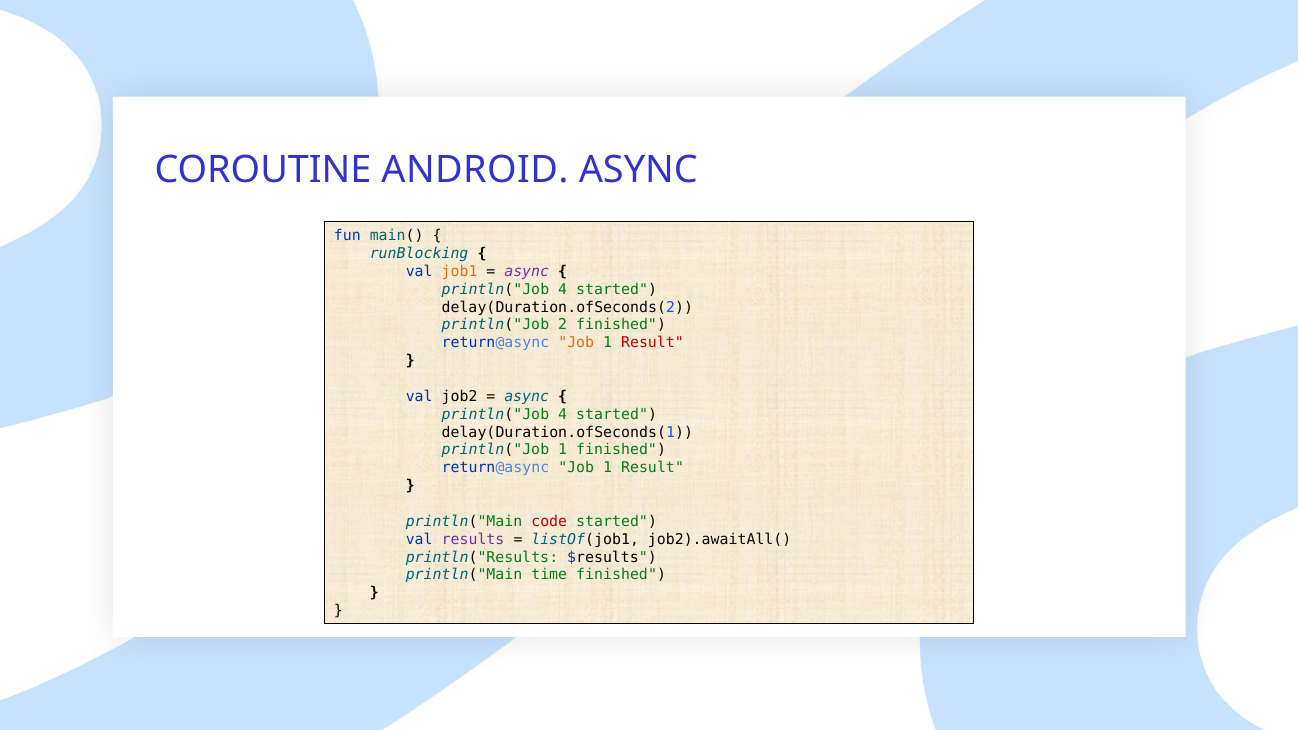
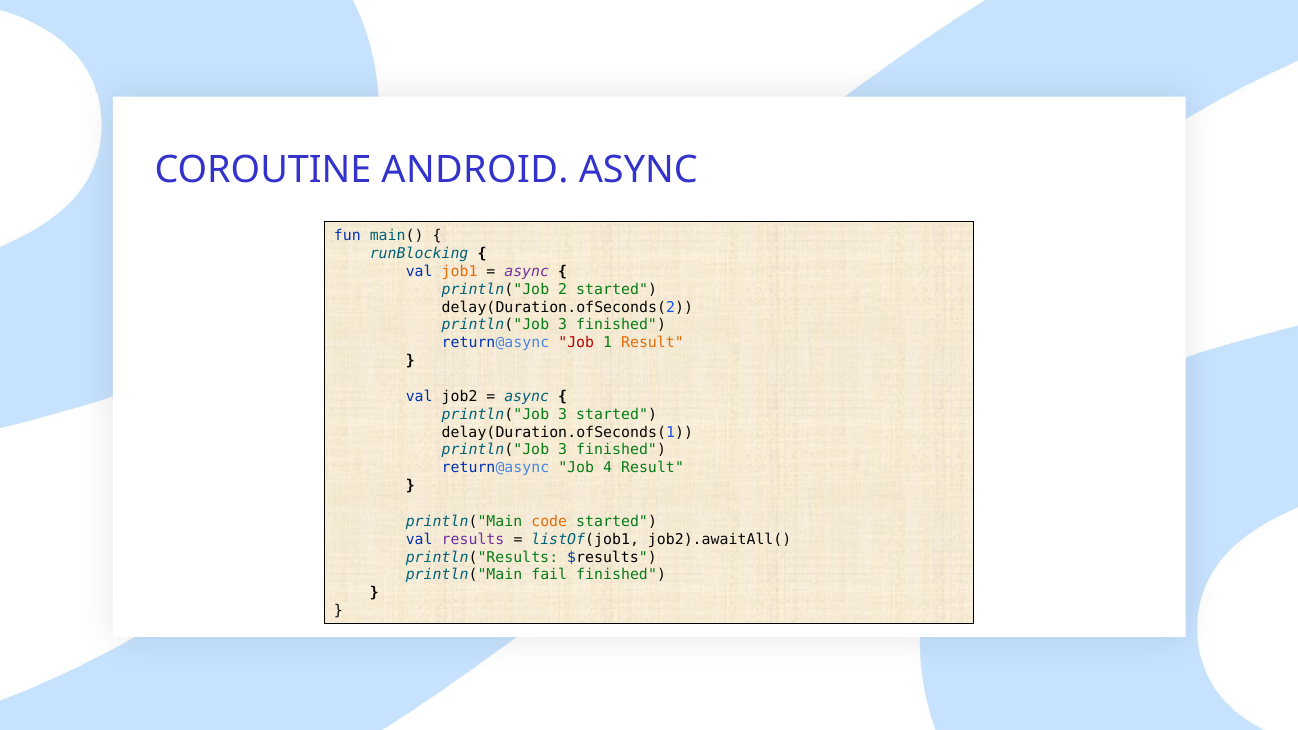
4: 4 -> 2 (563, 289)
2: 2 -> 3 (563, 325)
Job colour: orange -> red (576, 343)
Result colour: red -> orange (652, 343)
4: 4 -> 3 (563, 414)
1: 1 -> 3 (563, 450)
1: 1 -> 4 (608, 468)
code colour: red -> orange (549, 522)
time: time -> fail (549, 575)
